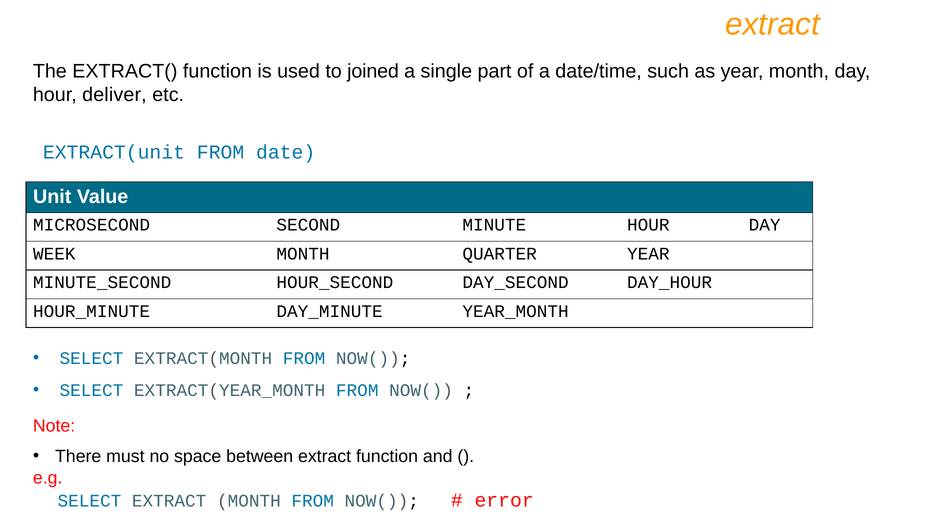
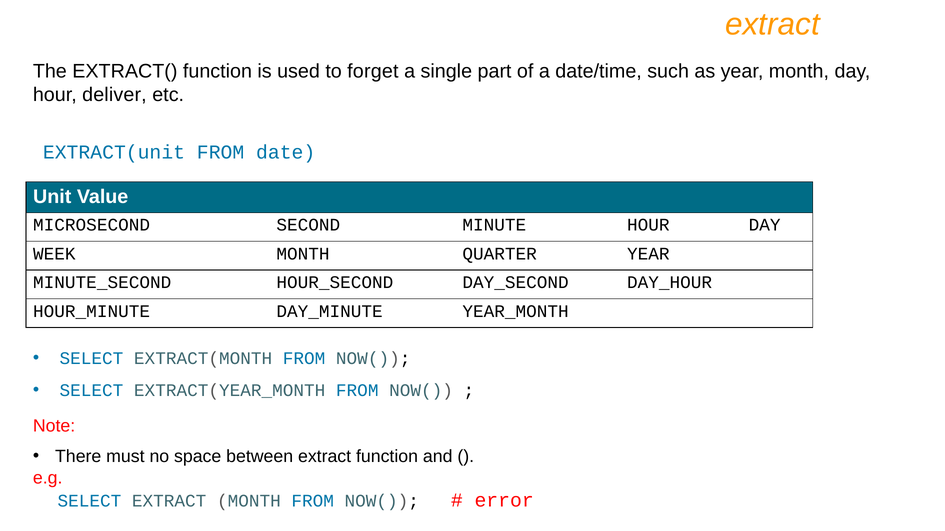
joined: joined -> forget (373, 71)
